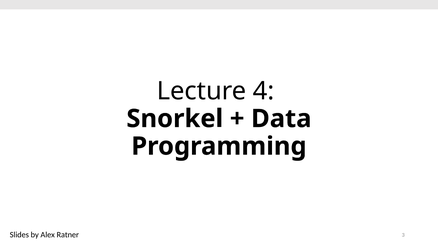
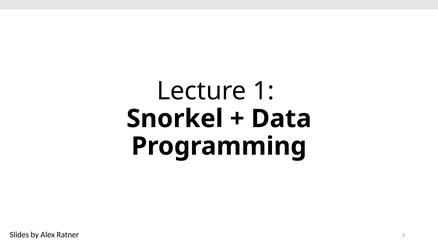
4: 4 -> 1 (264, 91)
